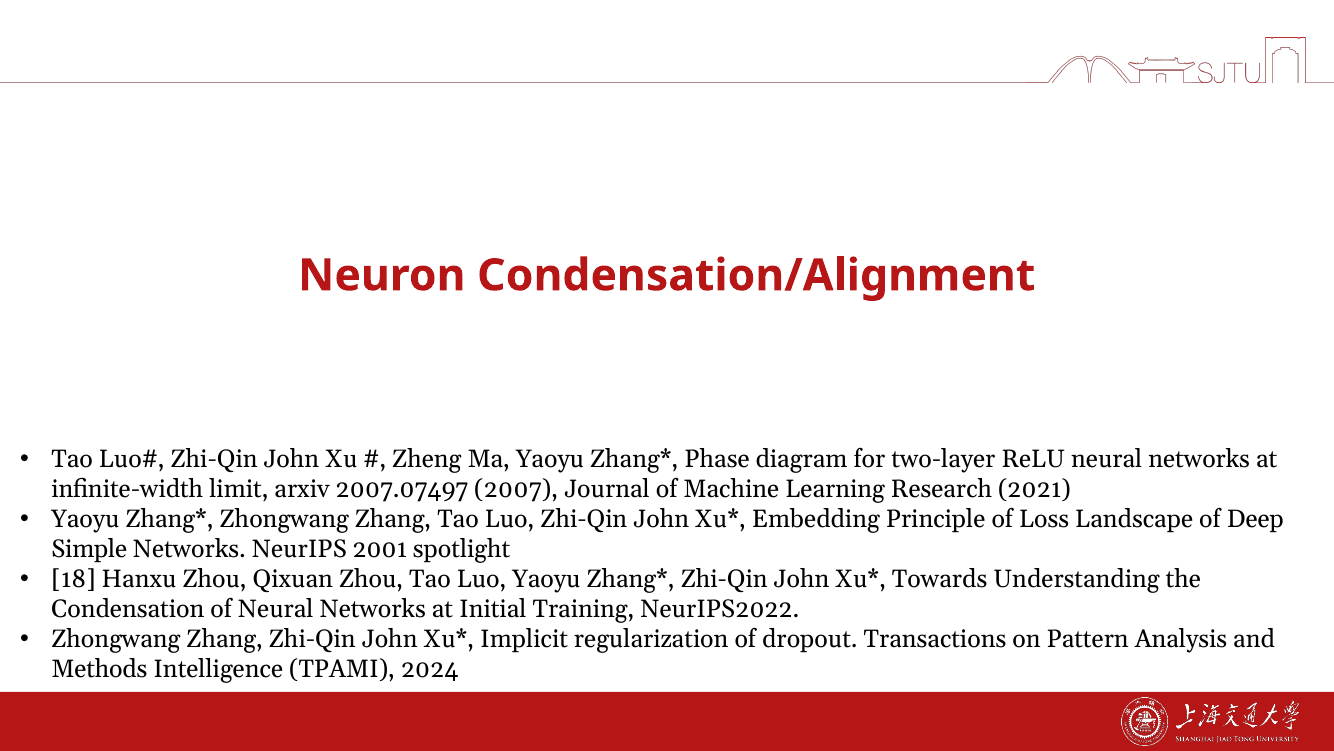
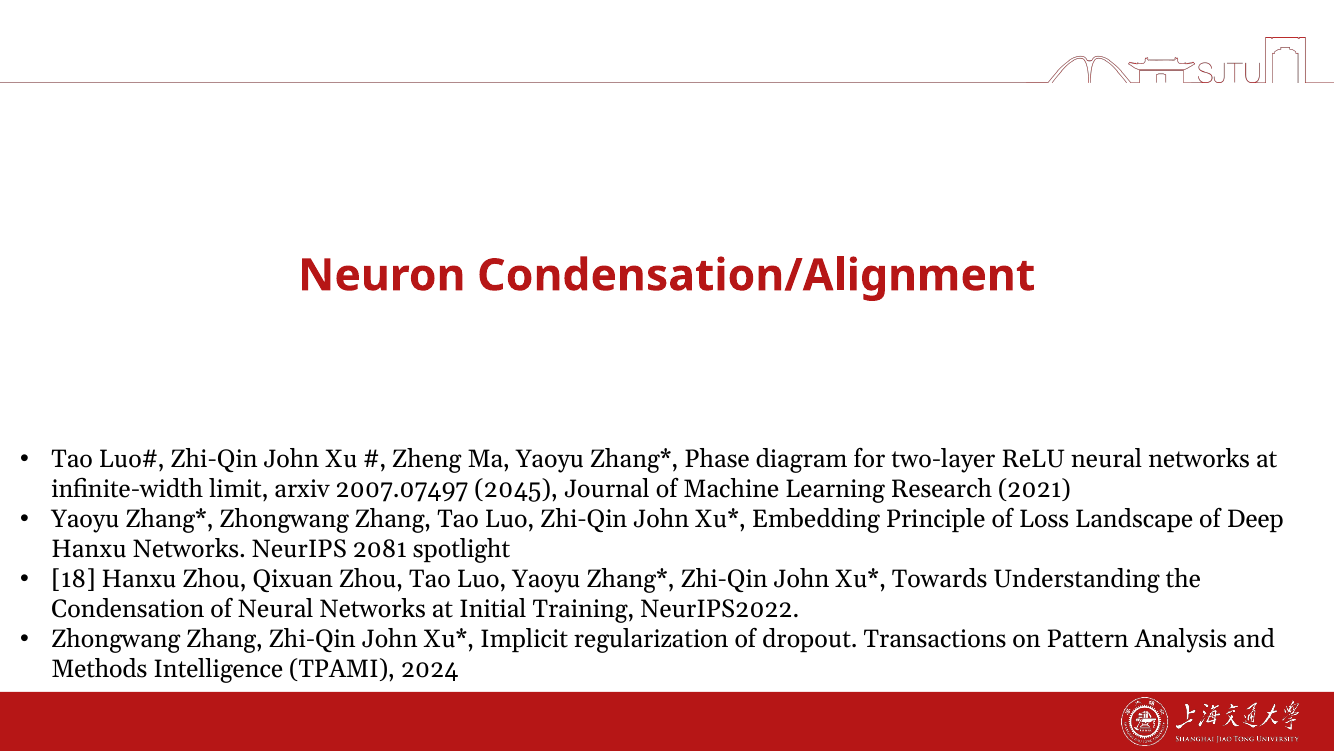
2007: 2007 -> 2045 (516, 489)
Simple: Simple -> Hanxu (89, 549)
2001: 2001 -> 2081 (380, 549)
